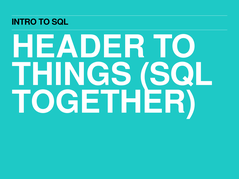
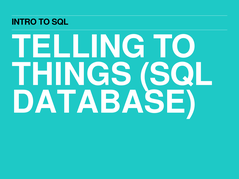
HEADER: HEADER -> TELLING (79, 47)
TOGETHER: TOGETHER -> DATABASE (104, 103)
